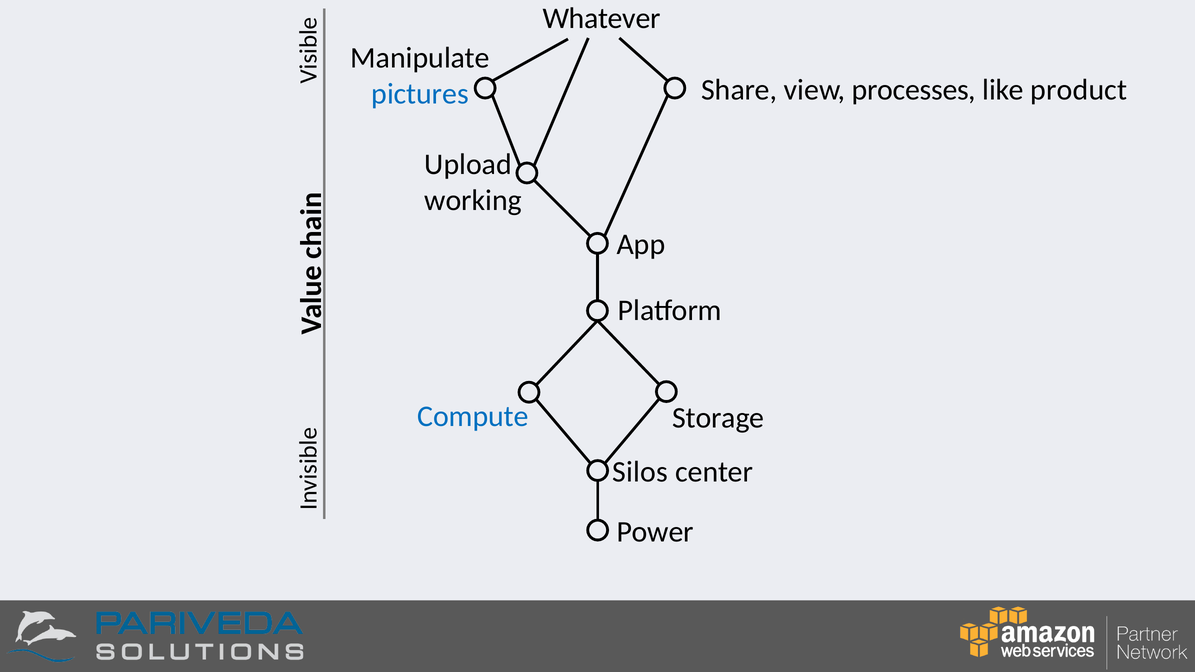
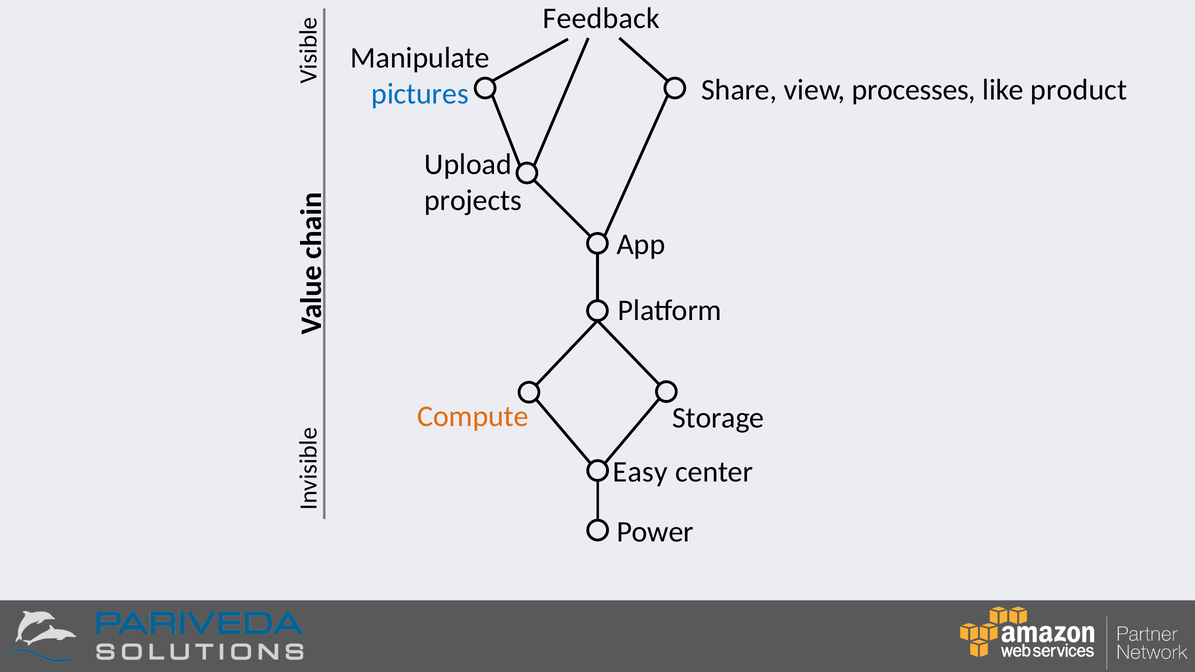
Whatever: Whatever -> Feedback (601, 18)
working: working -> projects (473, 200)
Compute colour: blue -> orange (473, 417)
Silos: Silos -> Easy (640, 472)
